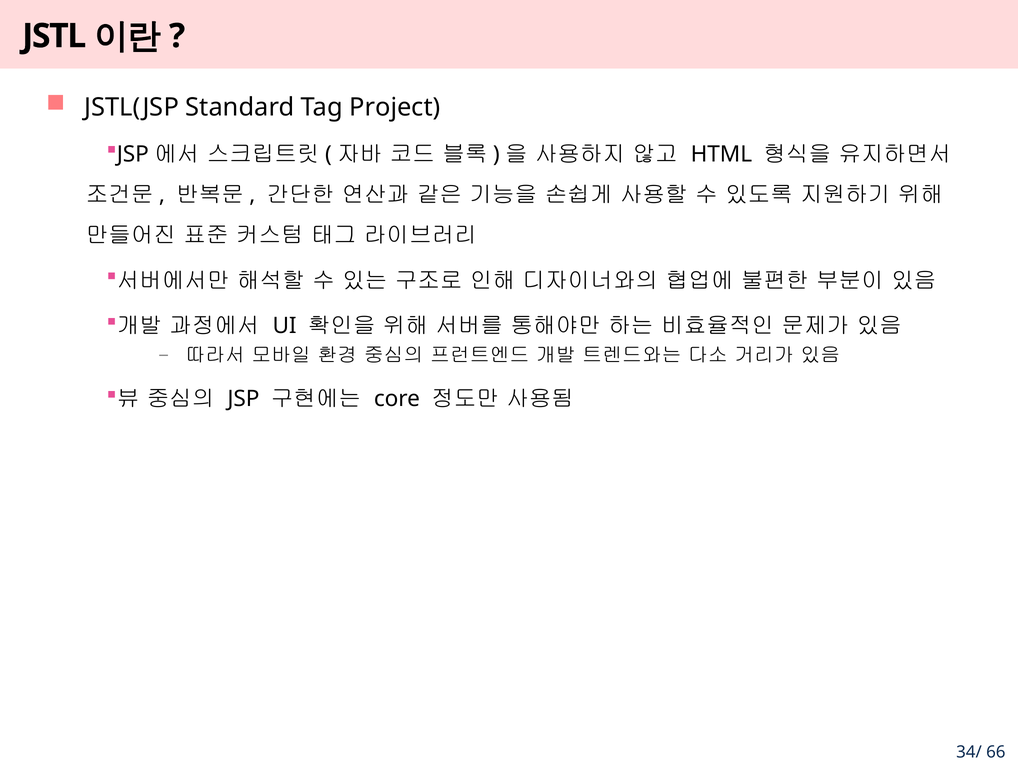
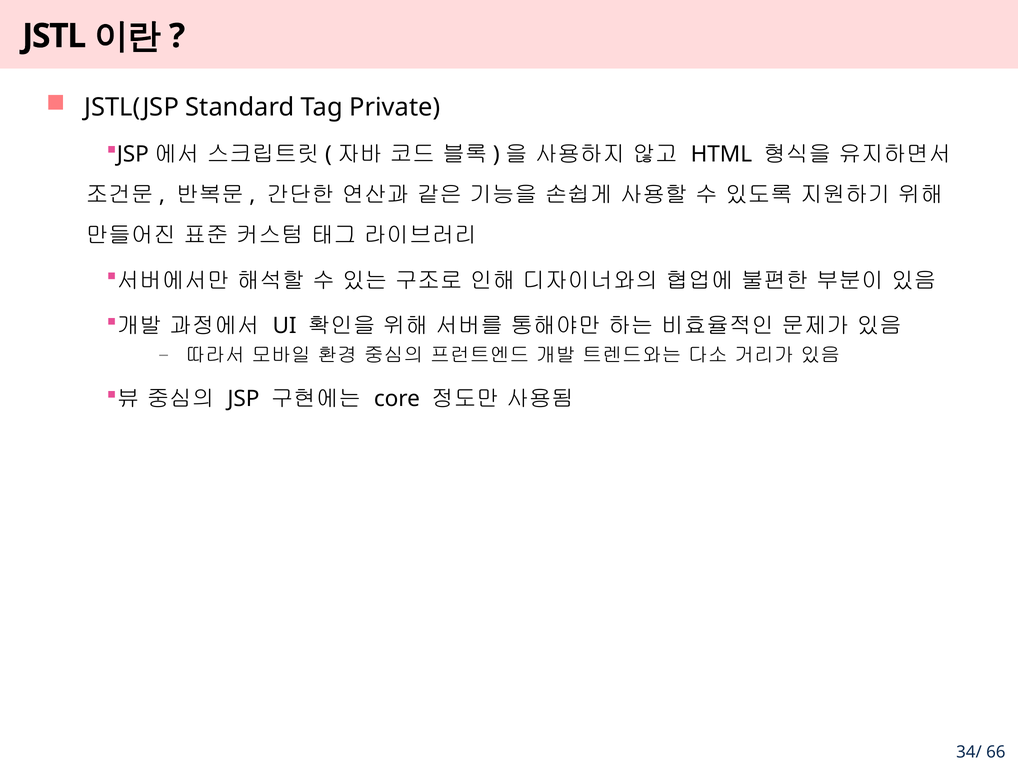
Project: Project -> Private (395, 107)
